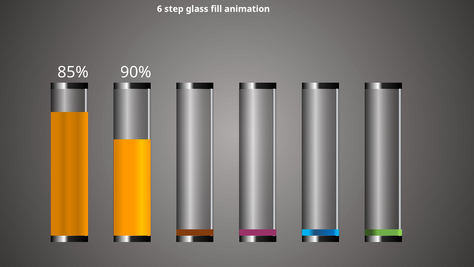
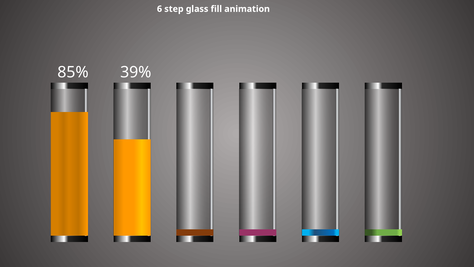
90%: 90% -> 39% (136, 72)
